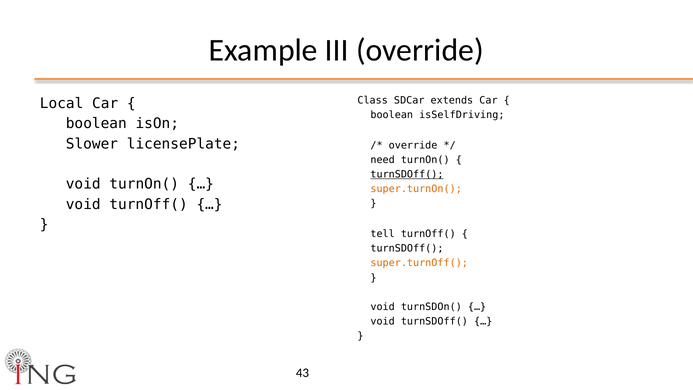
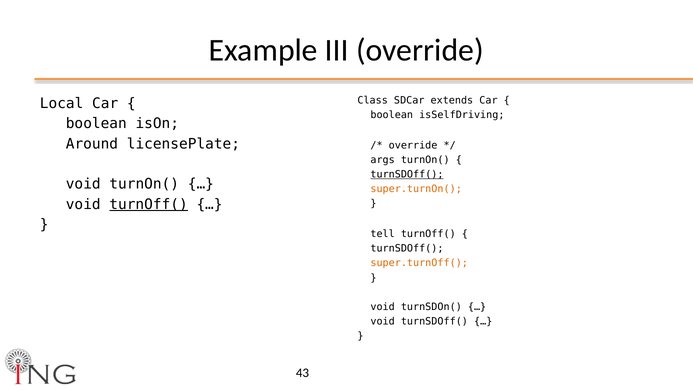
Slower: Slower -> Around (92, 144)
need: need -> args (383, 160)
turnOff( underline: none -> present (149, 204)
